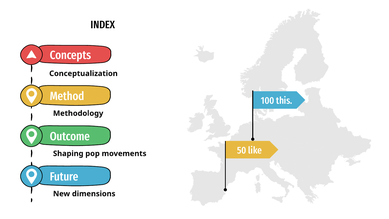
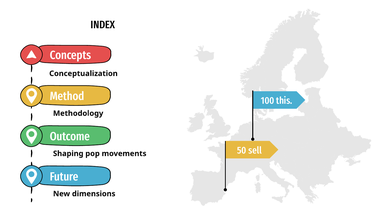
like: like -> sell (255, 150)
